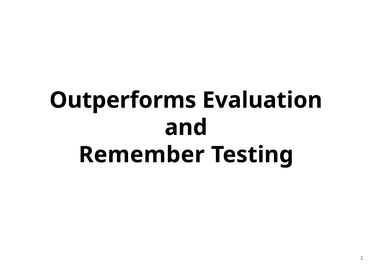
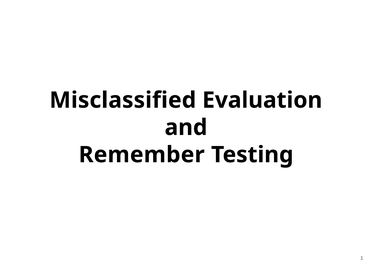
Outperforms: Outperforms -> Misclassified (123, 100)
